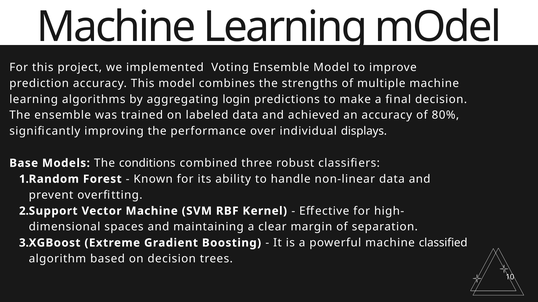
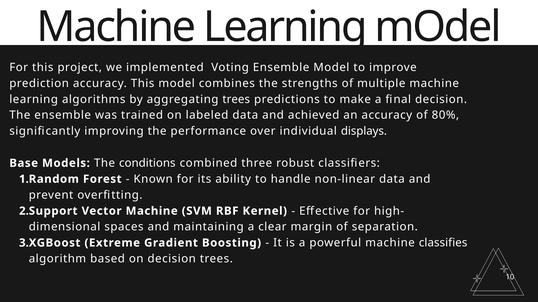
aggregating login: login -> trees (236, 99)
classified: classified -> classifies (443, 243)
